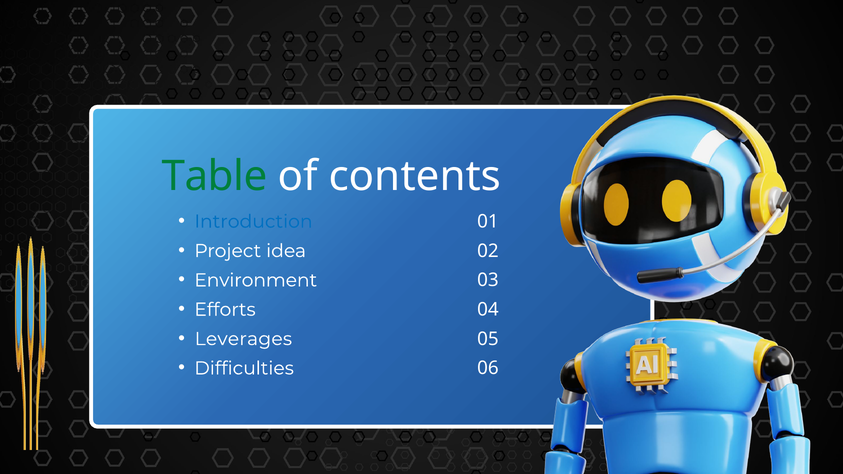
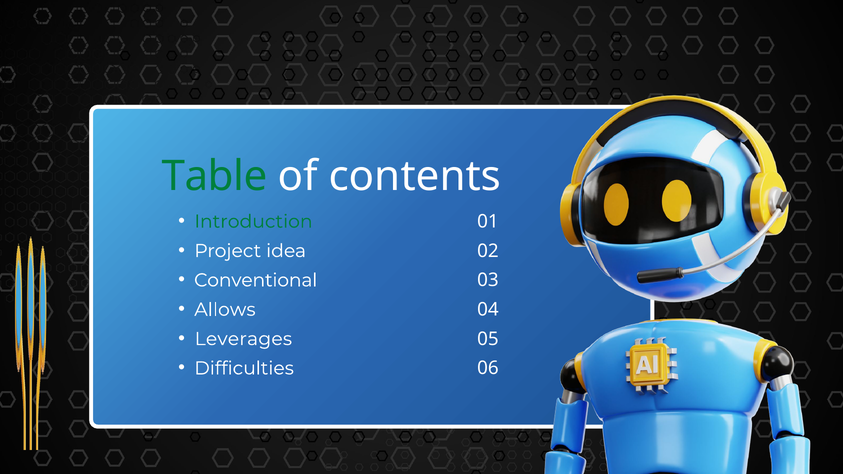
Introduction colour: blue -> green (253, 222)
Environment: Environment -> Conventional (256, 280)
Efforts: Efforts -> Allows (225, 310)
